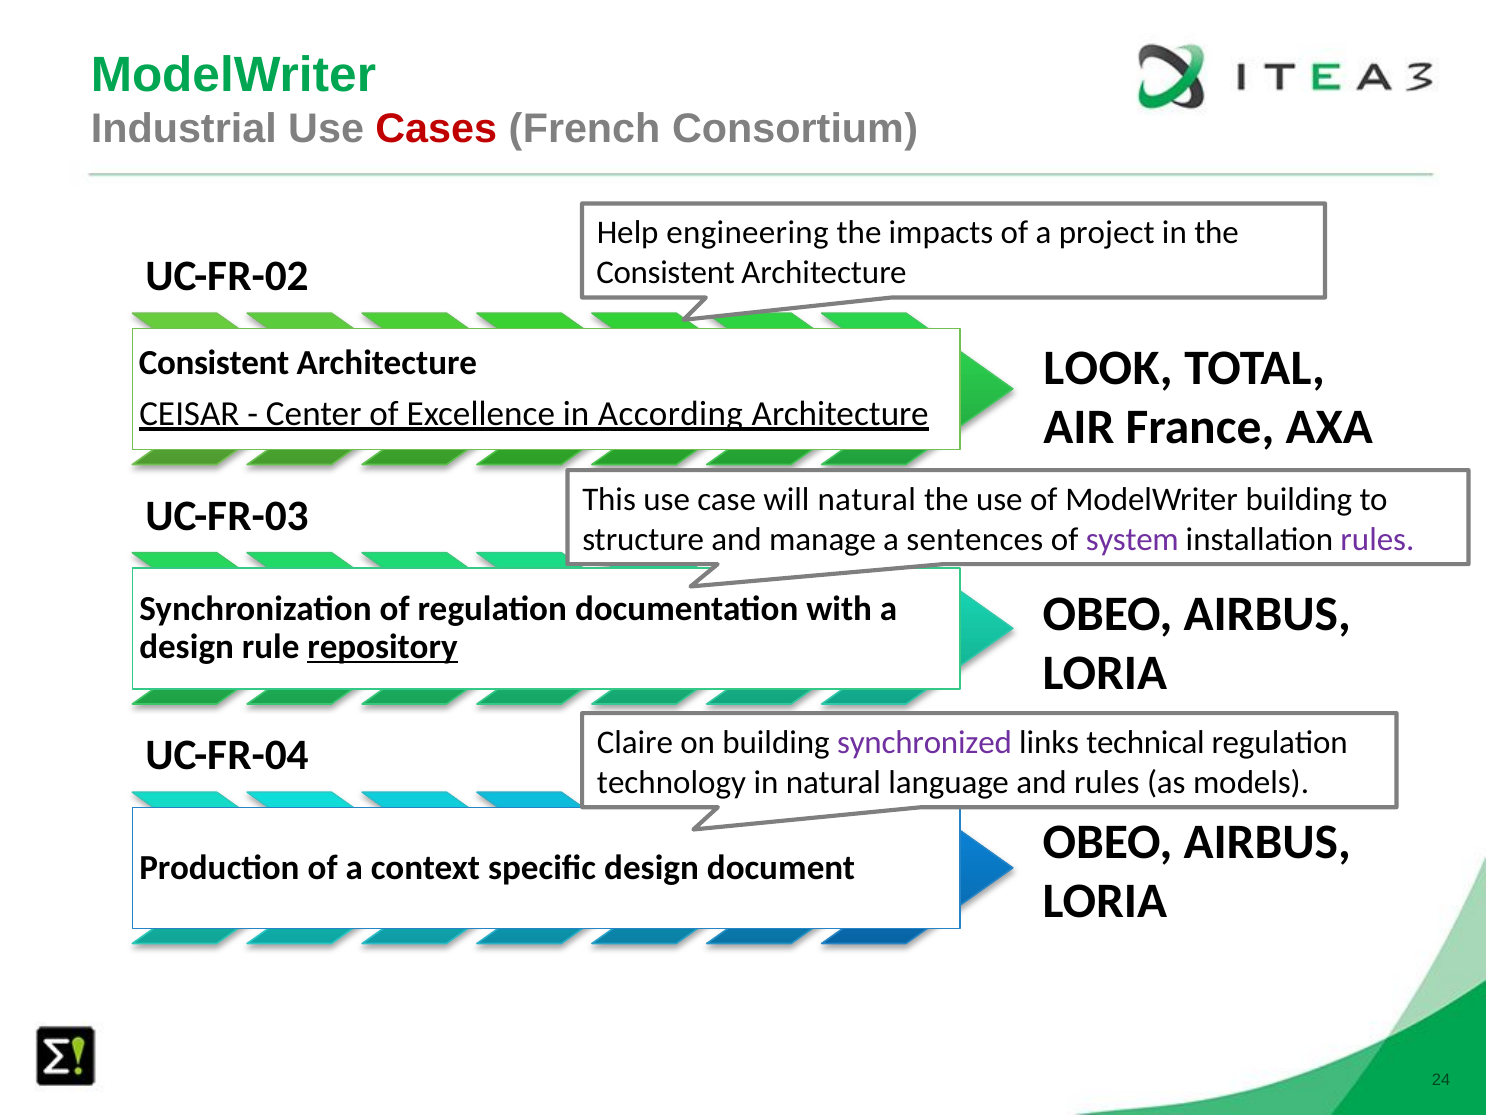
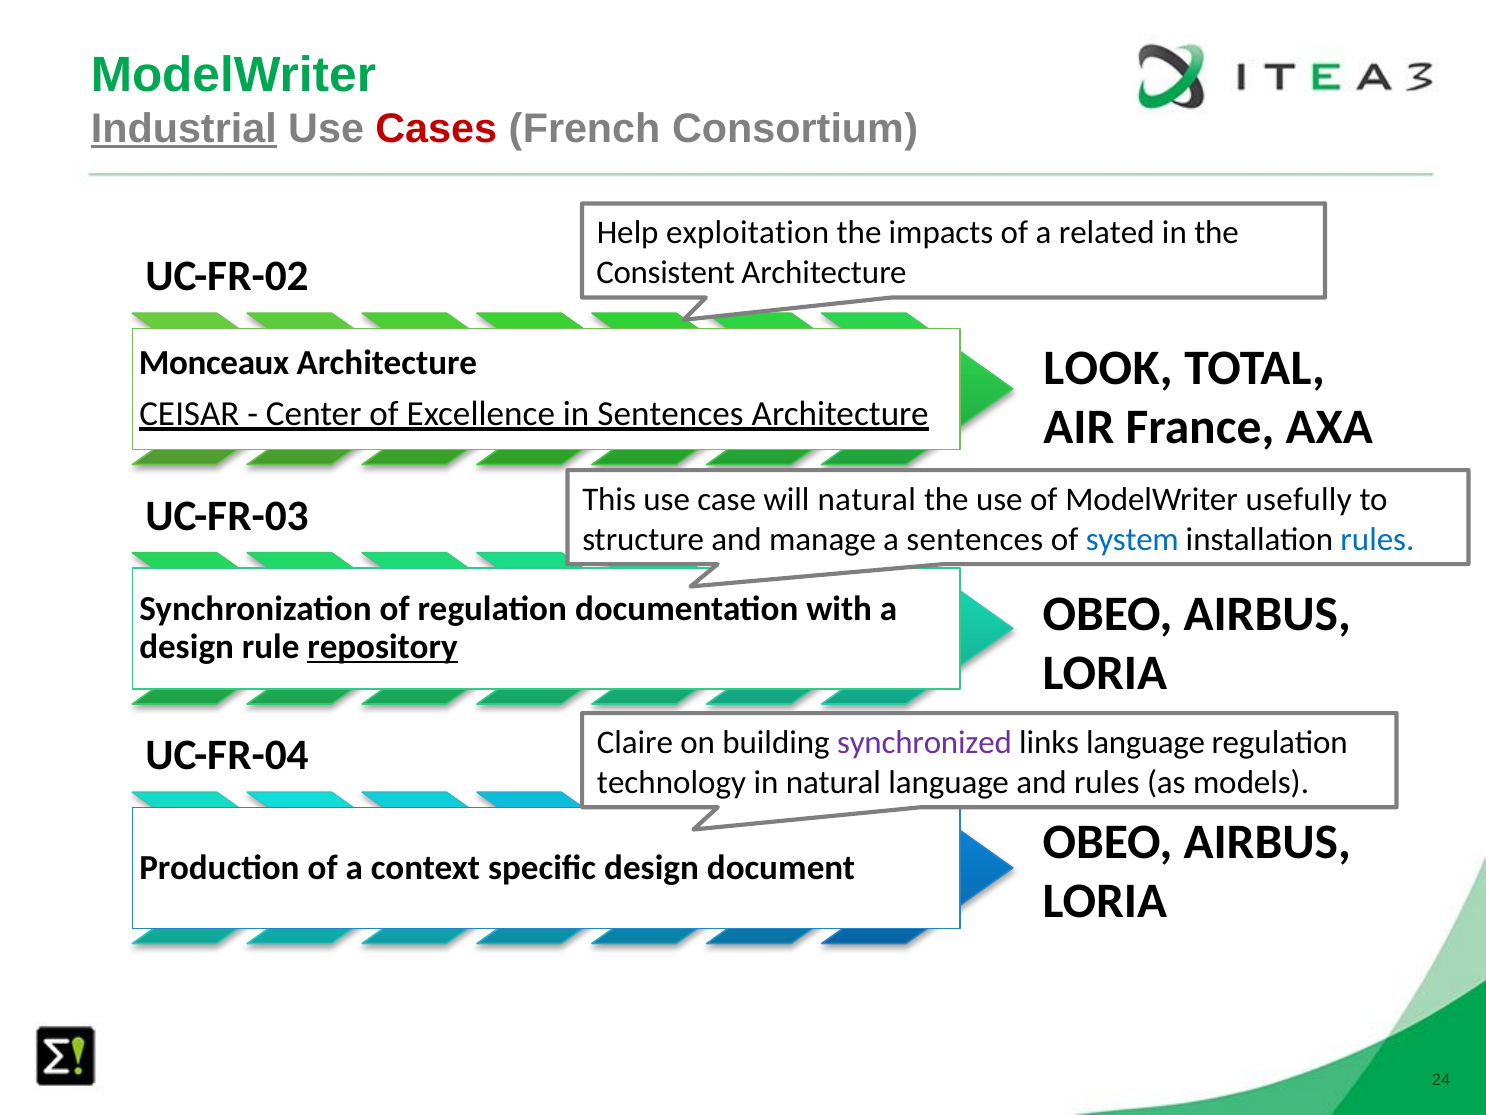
Industrial underline: none -> present (184, 129)
engineering: engineering -> exploitation (748, 233)
project: project -> related (1107, 233)
Consistent: Consistent -> Monceaux (214, 363)
in According: According -> Sentences (671, 414)
ModelWriter building: building -> usefully (1299, 499)
system colour: purple -> blue (1132, 539)
rules colour: purple -> blue (1377, 539)
links technical: technical -> language (1146, 742)
